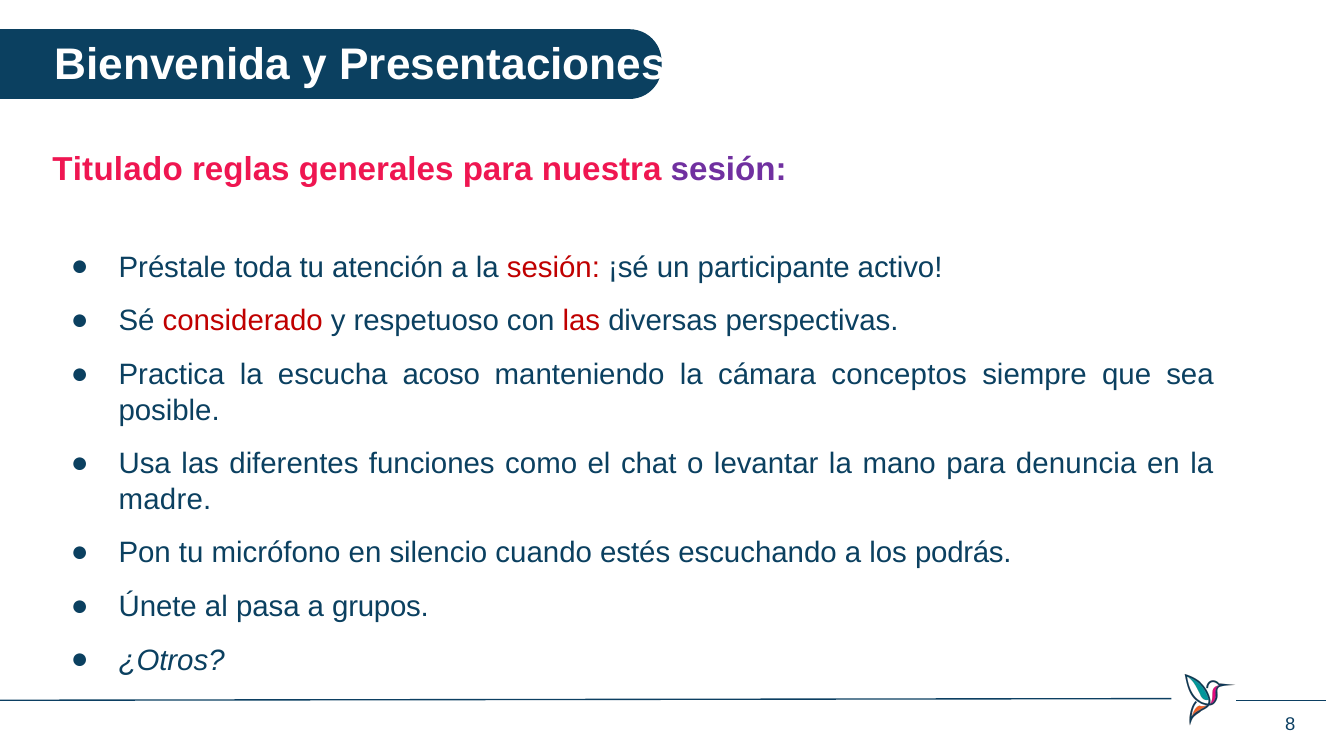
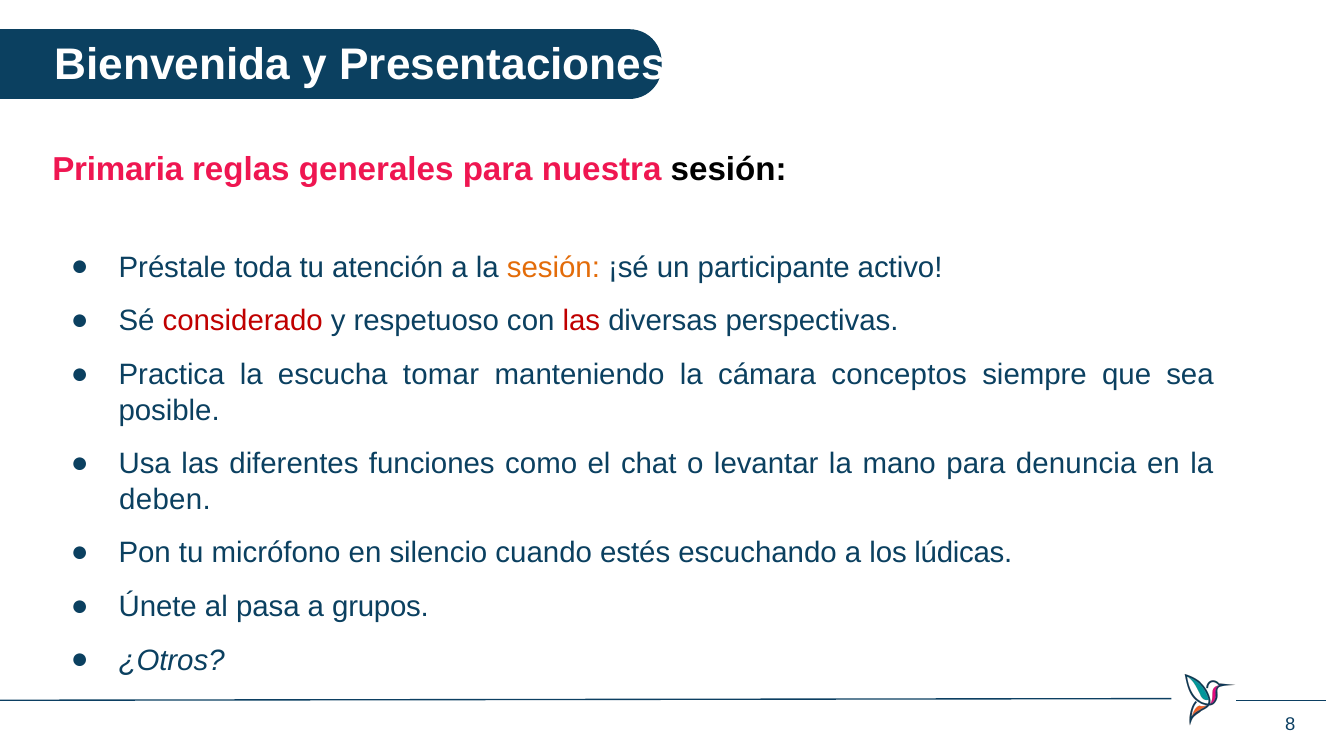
Titulado: Titulado -> Primaria (118, 170)
sesión colour: purple -> black (729, 170)
sesión colour: red -> orange (553, 267)
acoso: acoso -> tomar (441, 375)
madre: madre -> deben (165, 499)
podrás: podrás -> lúdicas (963, 553)
